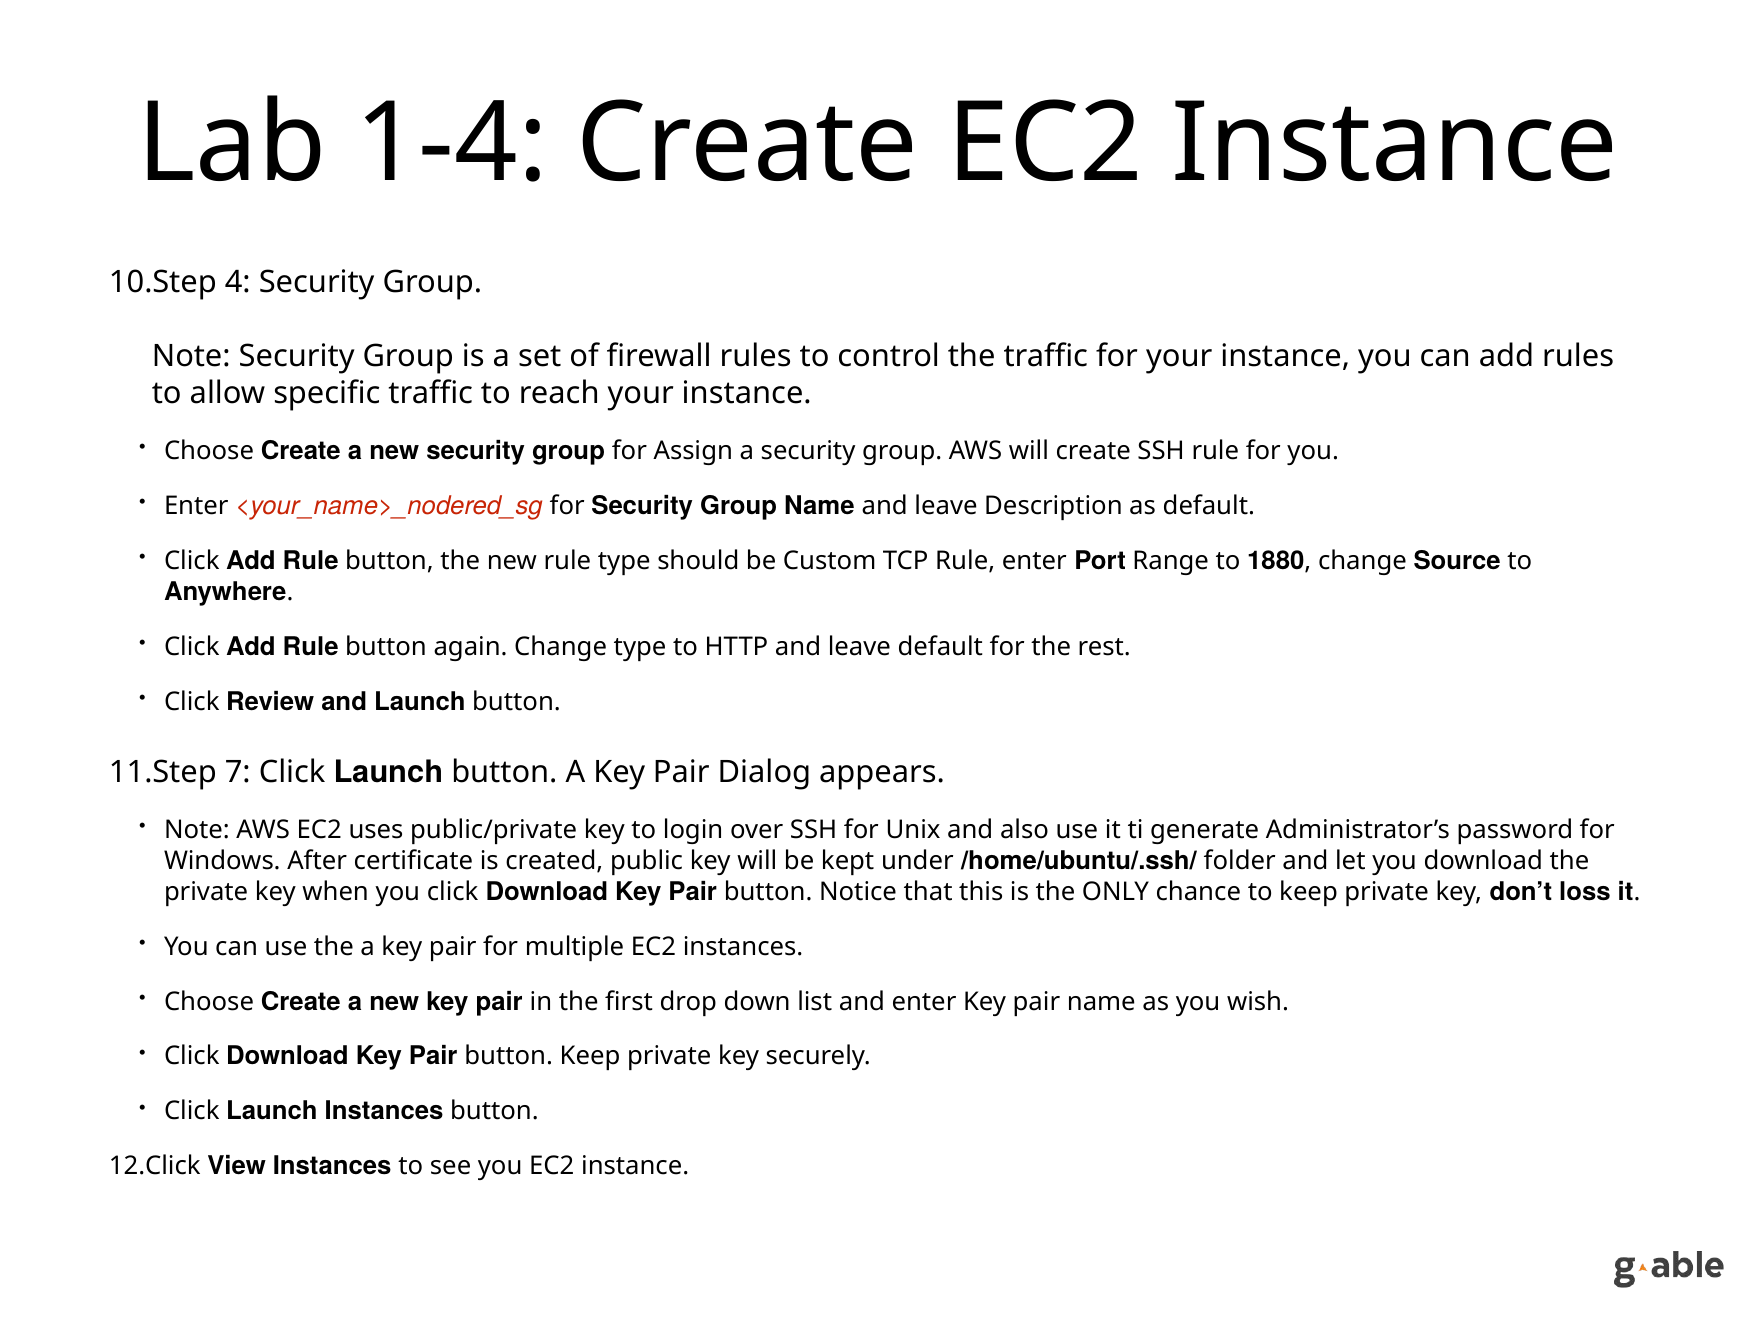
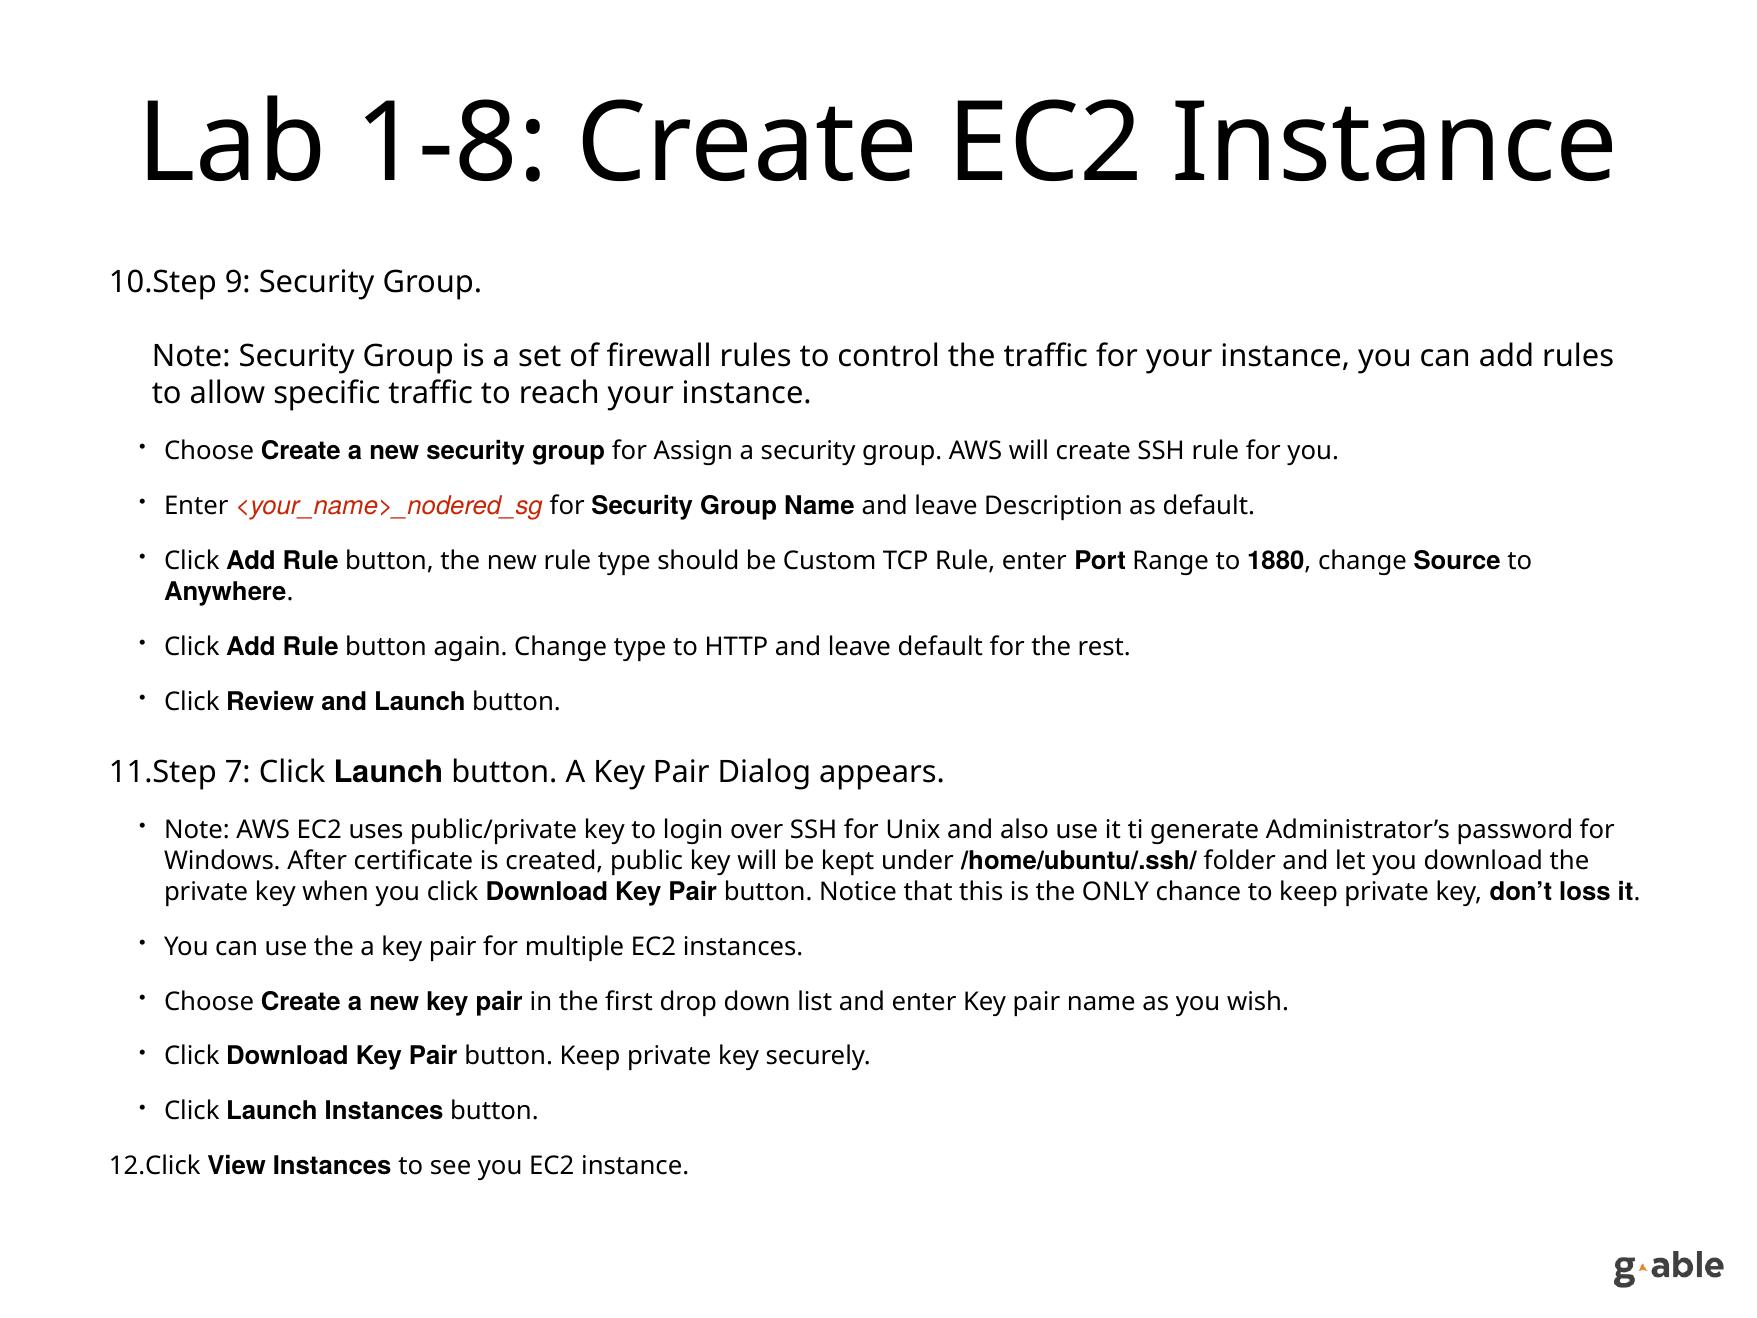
1-4: 1-4 -> 1-8 (452, 144)
4: 4 -> 9 (238, 282)
